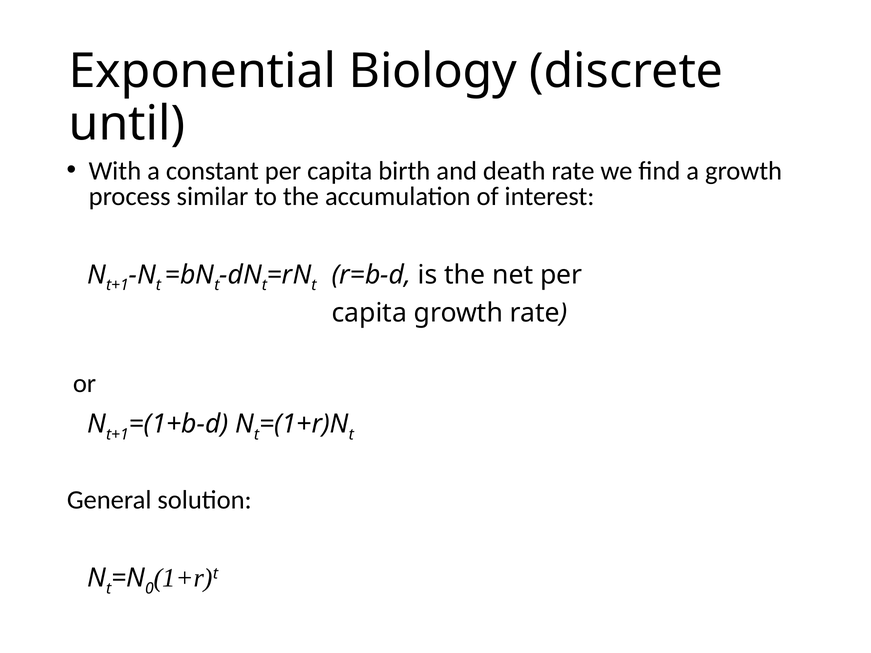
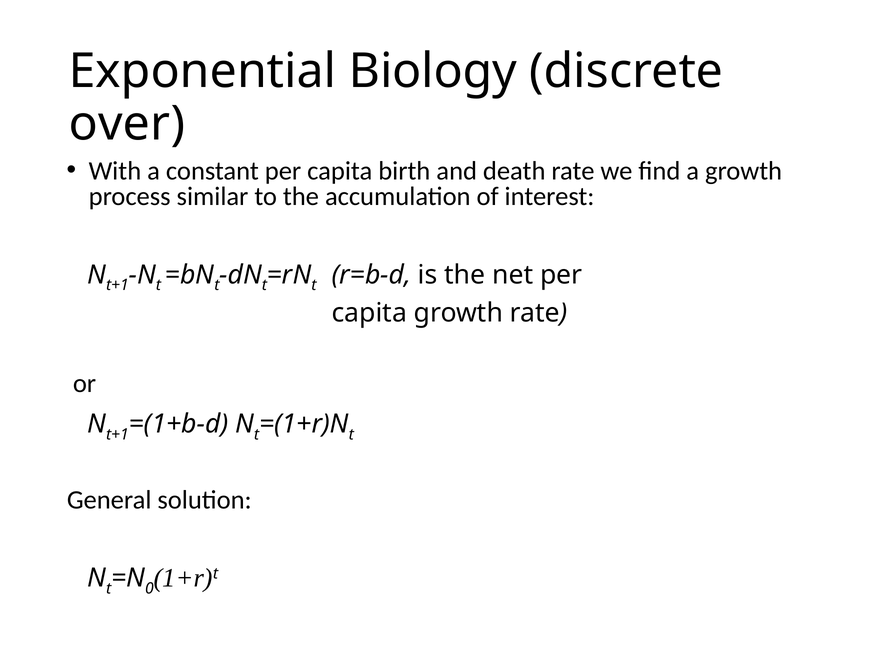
until: until -> over (127, 124)
